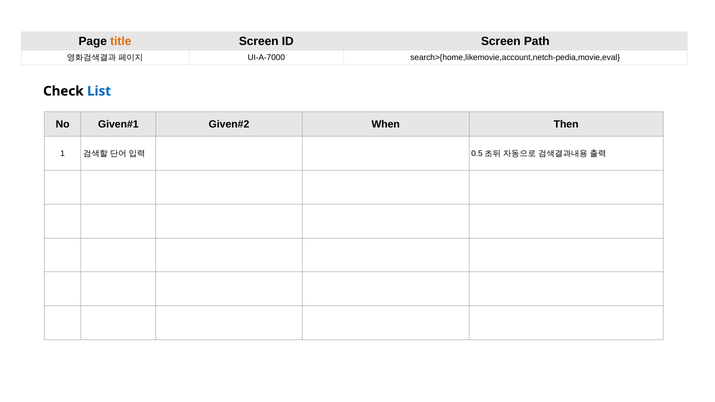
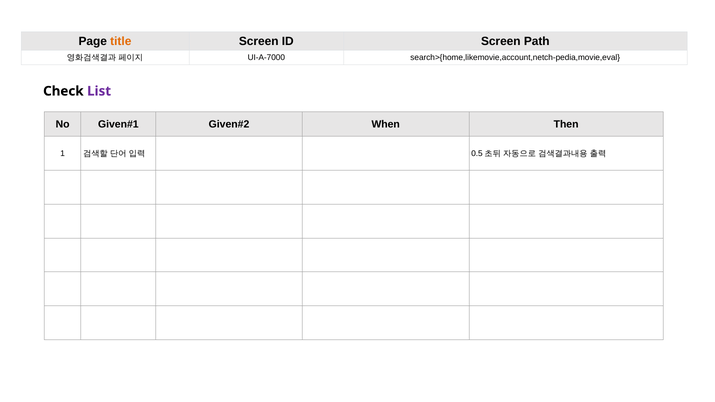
List colour: blue -> purple (99, 91)
